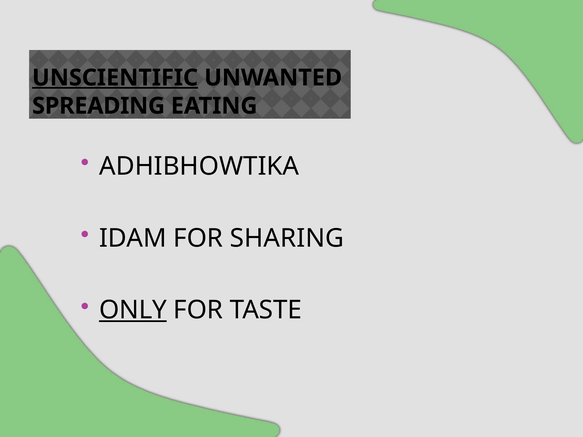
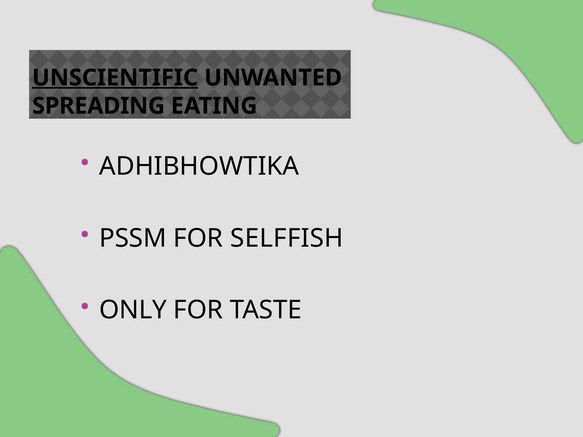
IDAM: IDAM -> PSSM (133, 238)
SHARING: SHARING -> SELFFISH (287, 238)
ONLY underline: present -> none (133, 310)
